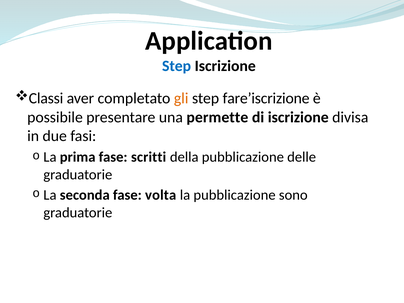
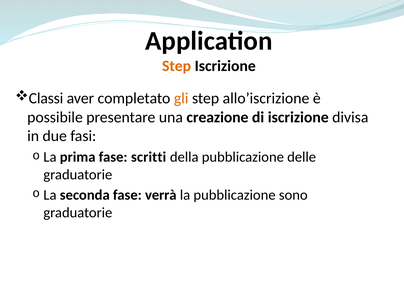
Step colour: blue -> orange (177, 66)
fare’iscrizione: fare’iscrizione -> allo’iscrizione (266, 98)
permette: permette -> creazione (217, 117)
volta: volta -> verrà (161, 195)
